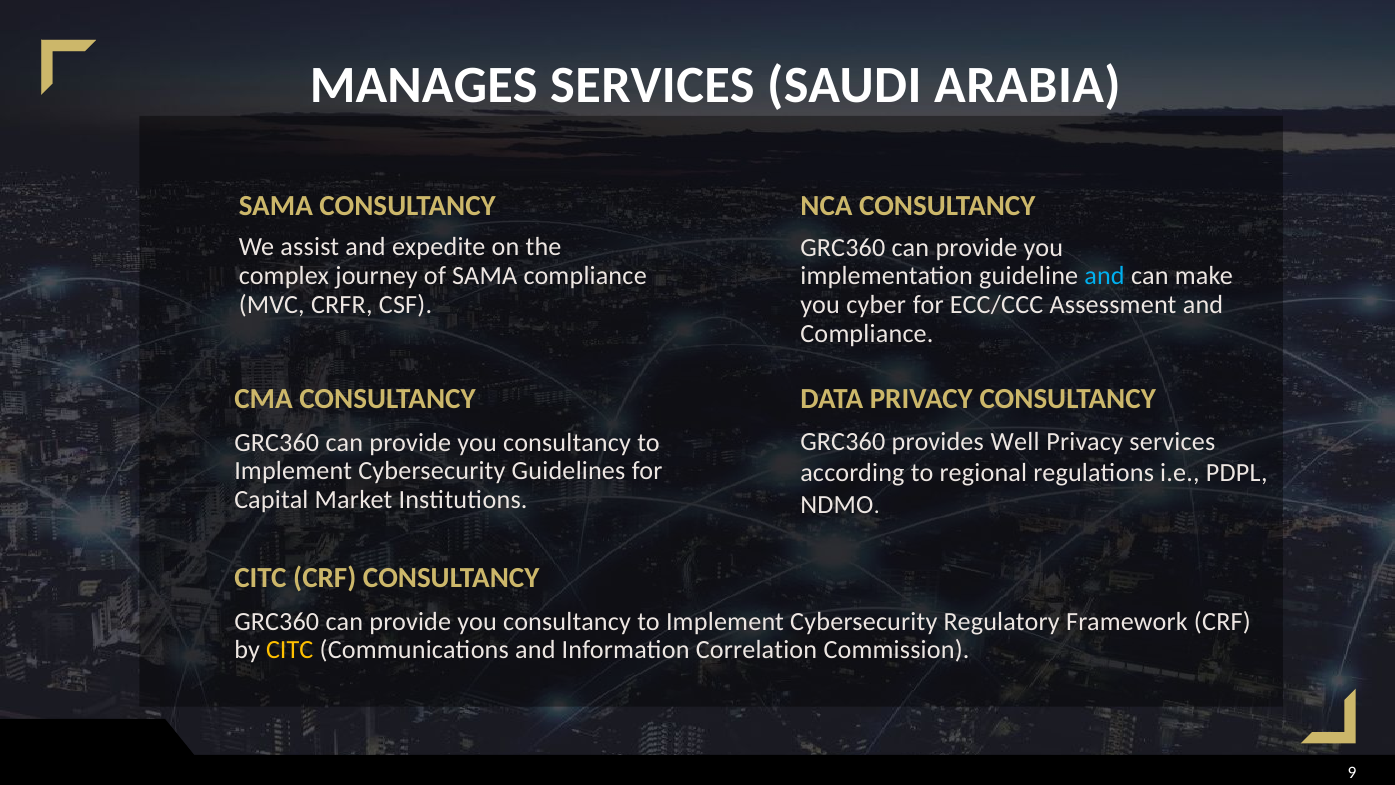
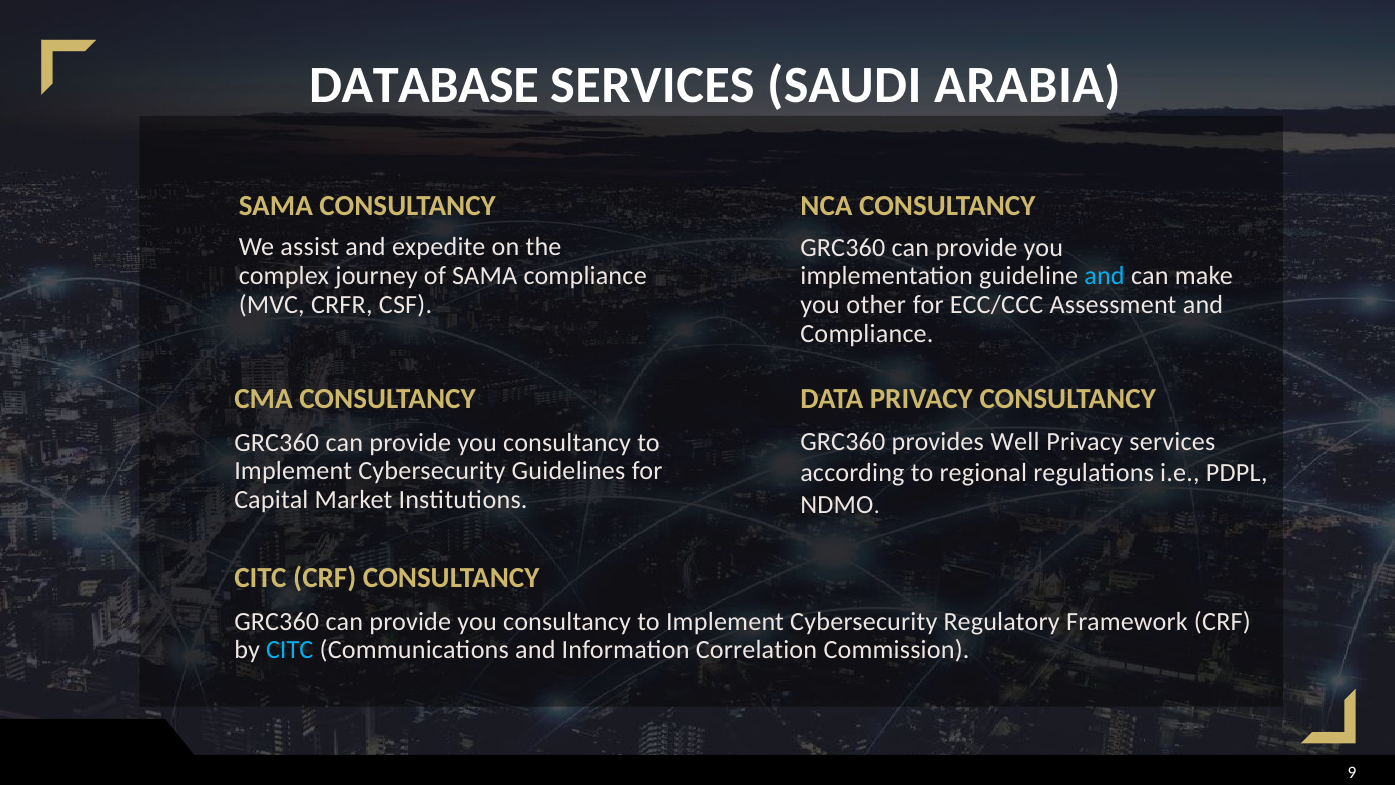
MANAGES: MANAGES -> DATABASE (424, 85)
cyber: cyber -> other (876, 305)
CITC colour: yellow -> light blue (290, 650)
